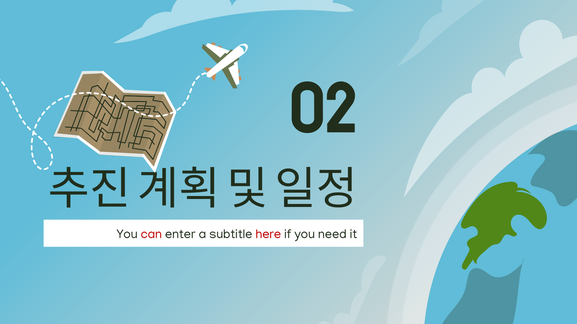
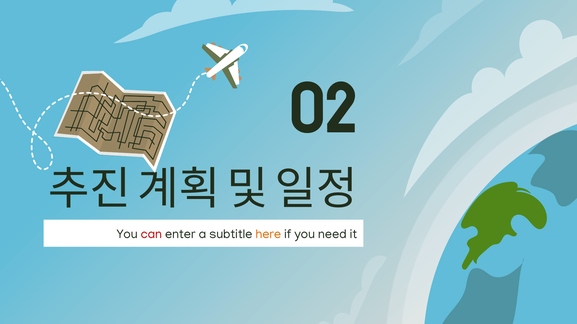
here colour: red -> orange (268, 234)
